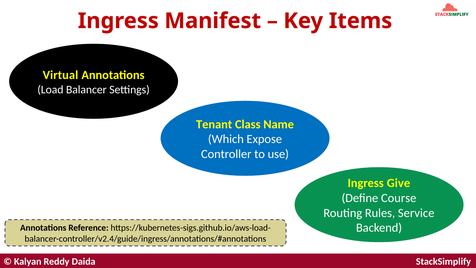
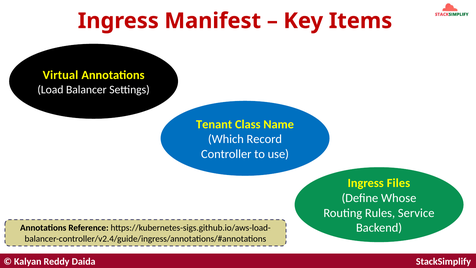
Expose: Expose -> Record (264, 139)
Give: Give -> Files (398, 183)
Course: Course -> Whose (399, 198)
